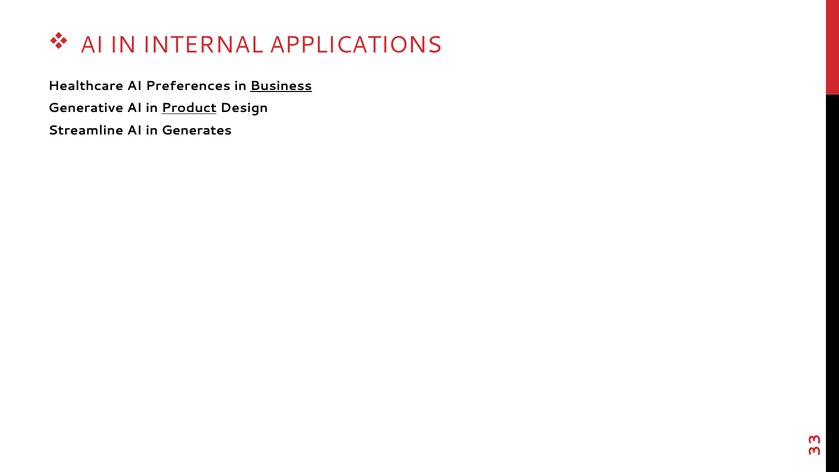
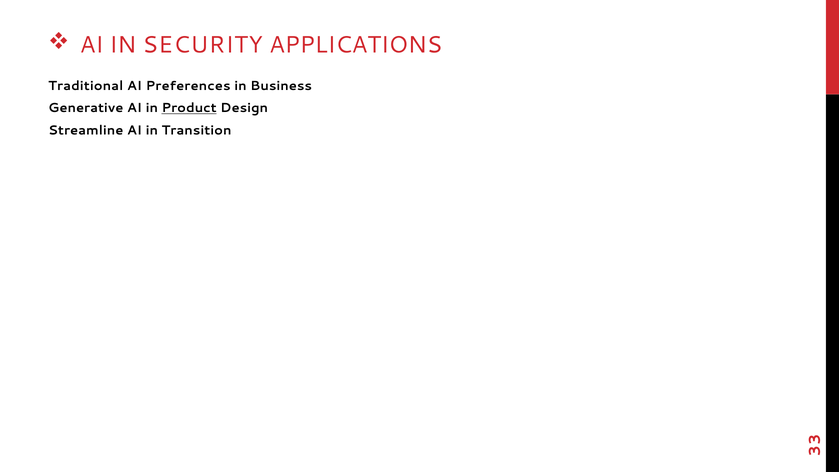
INTERNAL: INTERNAL -> SECURITY (203, 45)
Healthcare: Healthcare -> Traditional (86, 86)
Business underline: present -> none (281, 86)
Generates: Generates -> Transition (197, 130)
